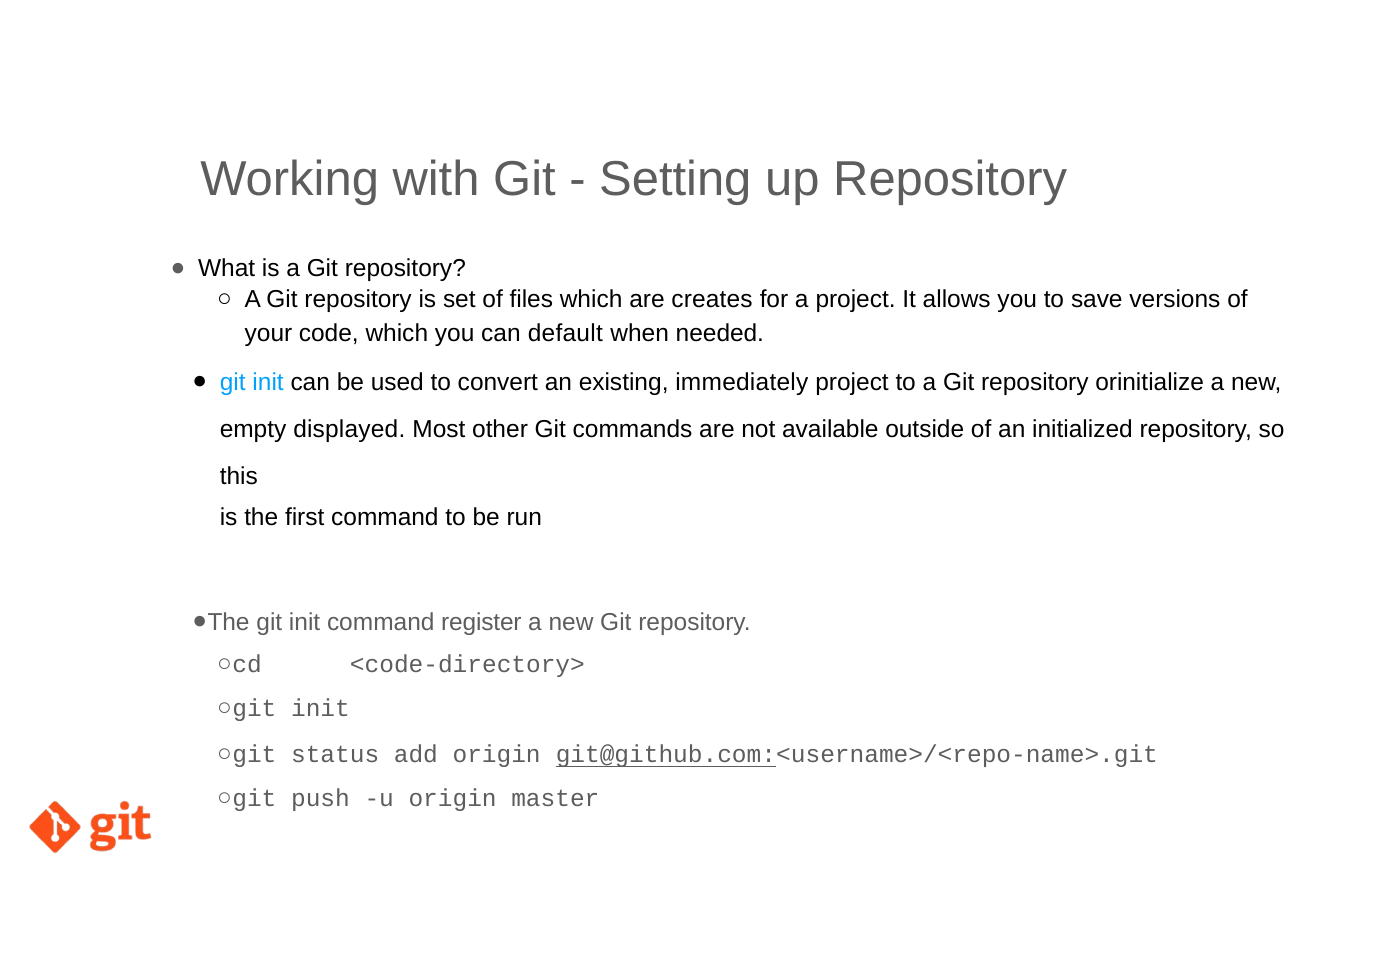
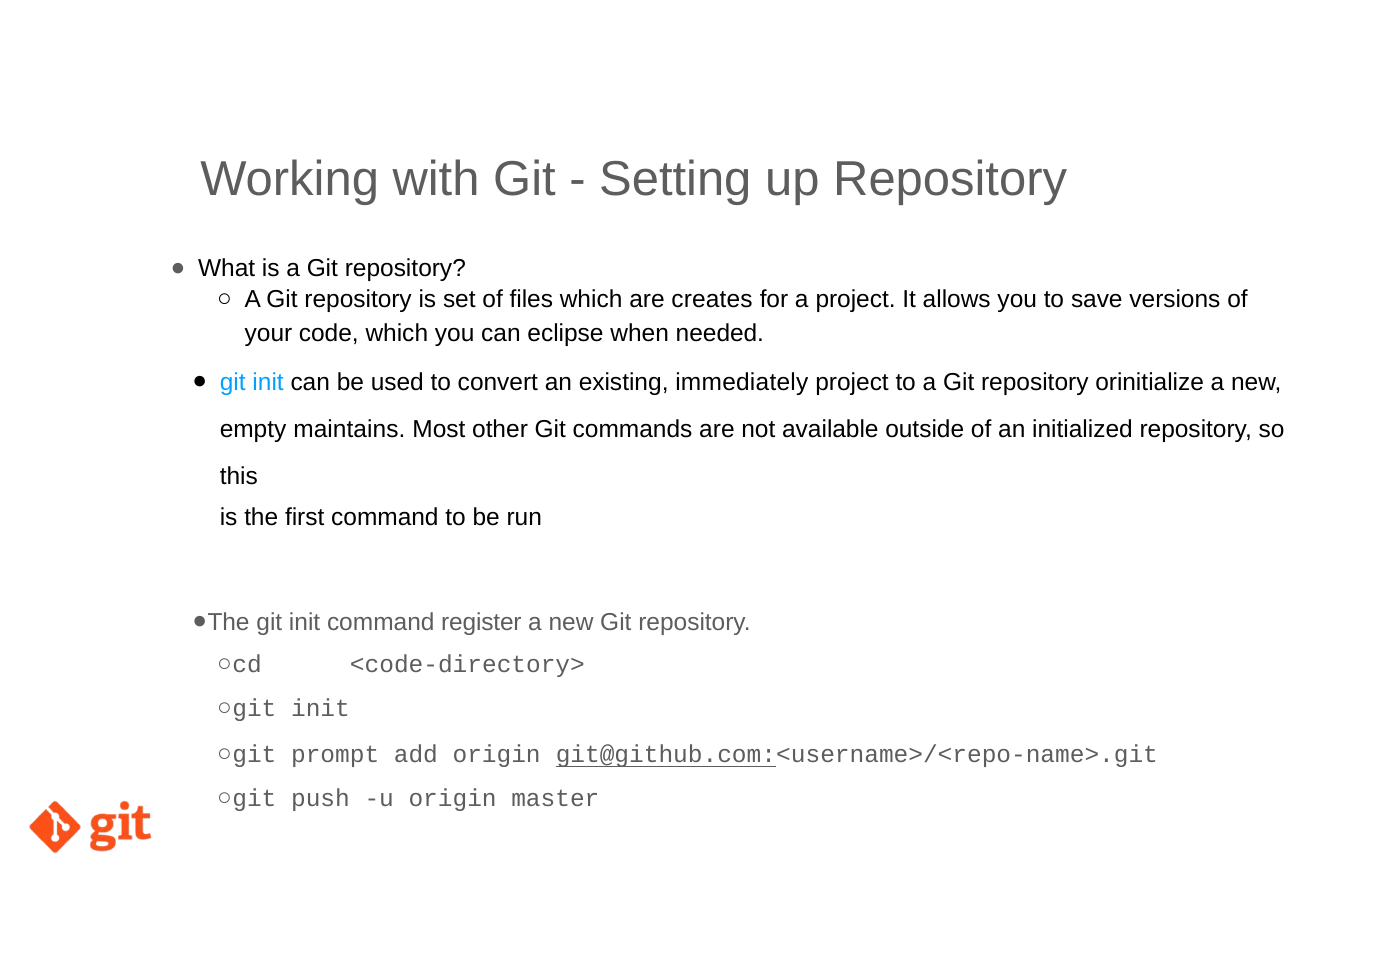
default: default -> eclipse (565, 334)
displayed: displayed -> maintains (349, 429)
status: status -> prompt (335, 754)
